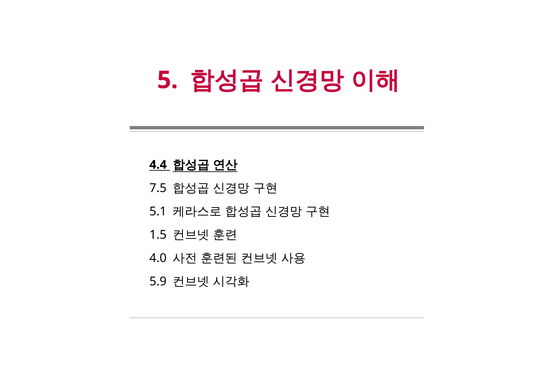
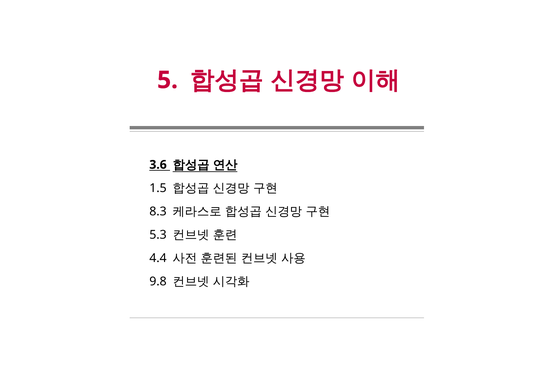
4.4: 4.4 -> 3.6 (158, 165)
7.5: 7.5 -> 1.5 (158, 188)
5.1: 5.1 -> 8.3 (158, 212)
1.5: 1.5 -> 5.3 (158, 235)
4.0: 4.0 -> 4.4 (158, 258)
5.9: 5.9 -> 9.8 (158, 282)
